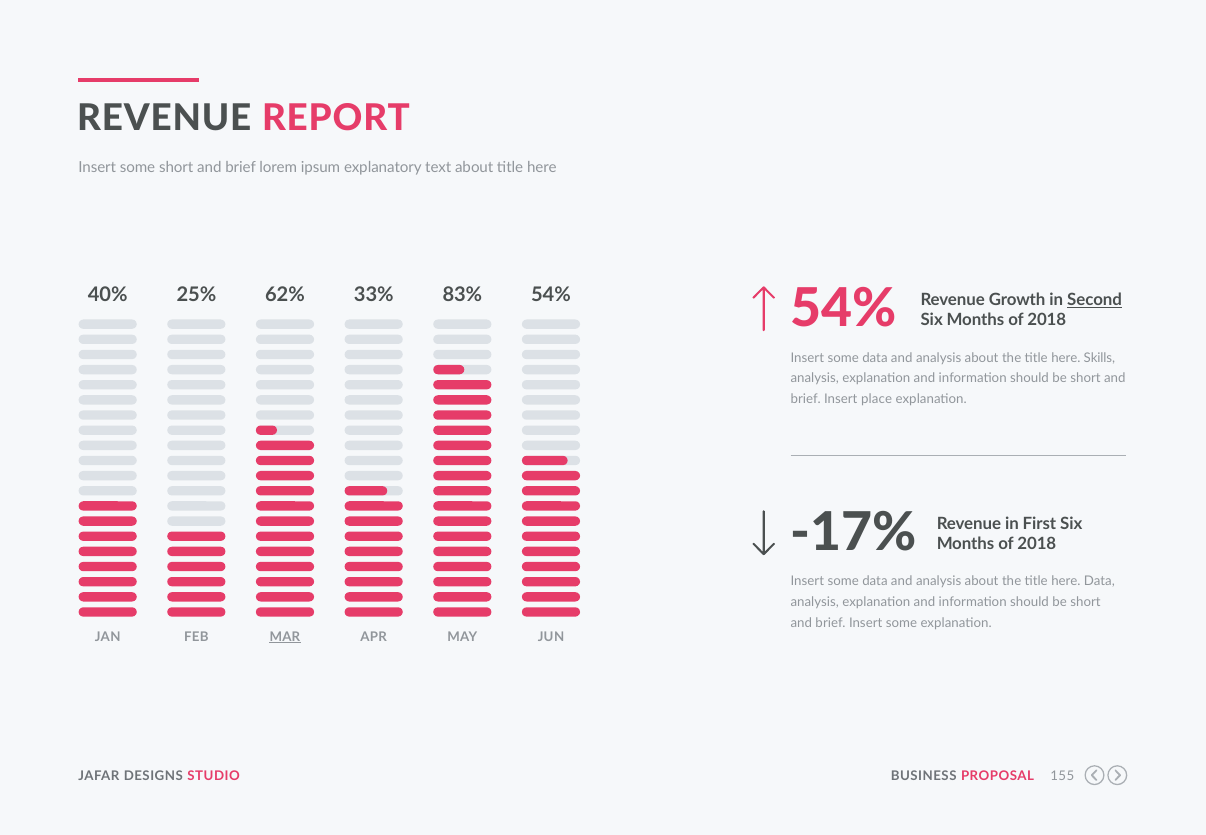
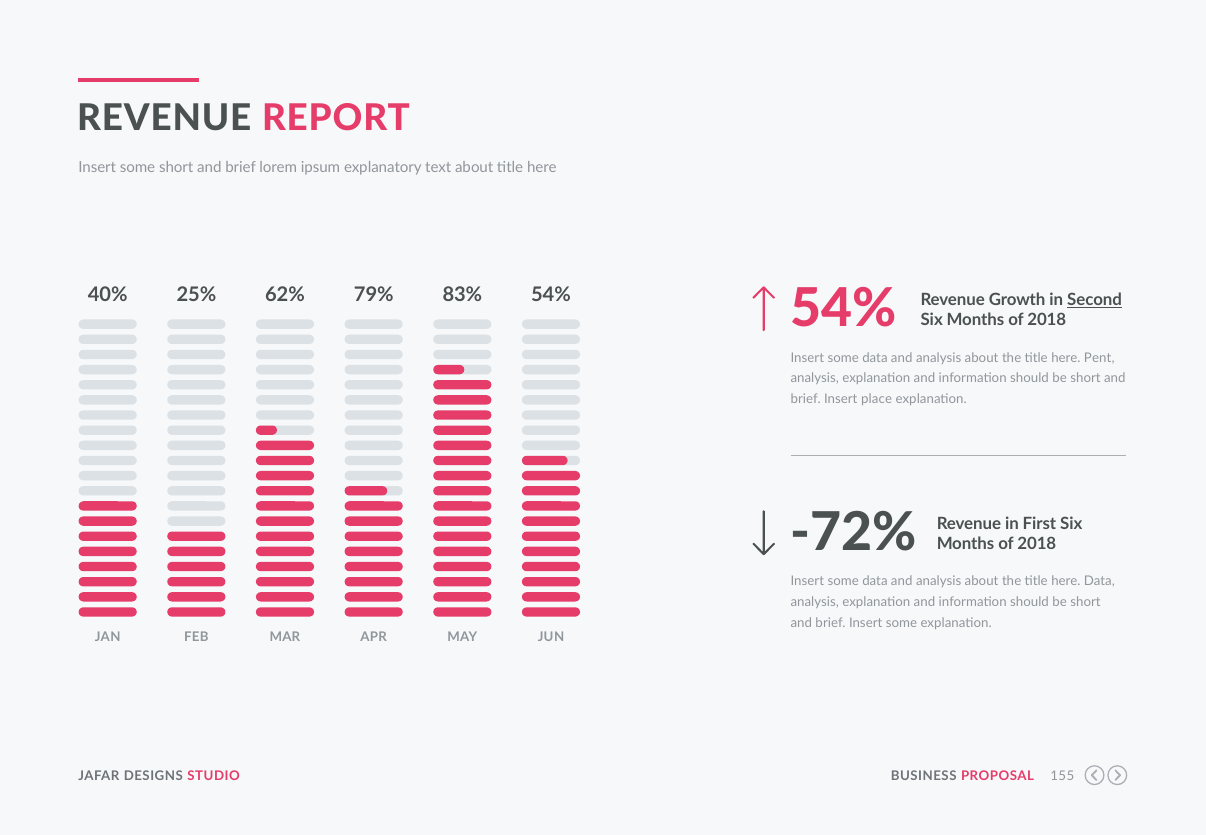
33%: 33% -> 79% (374, 295)
Skills: Skills -> Pent (1099, 358)
-17%: -17% -> -72% (854, 533)
MAR underline: present -> none (285, 637)
